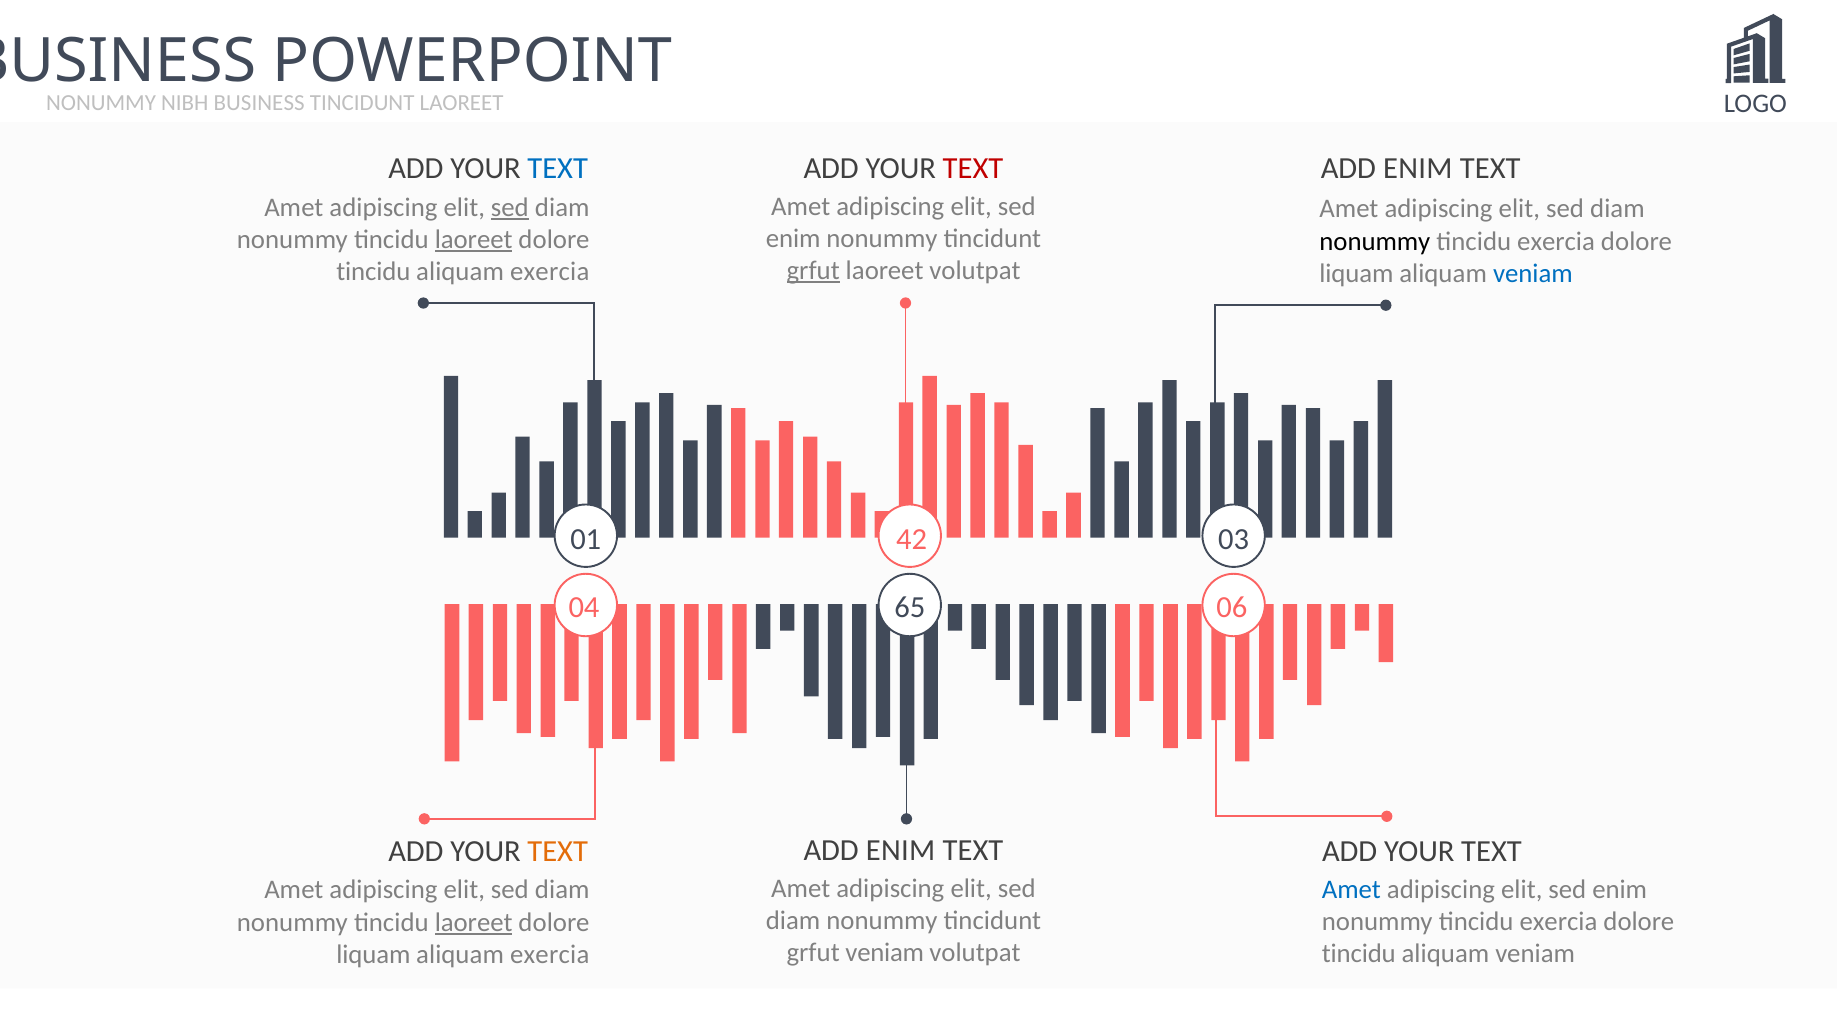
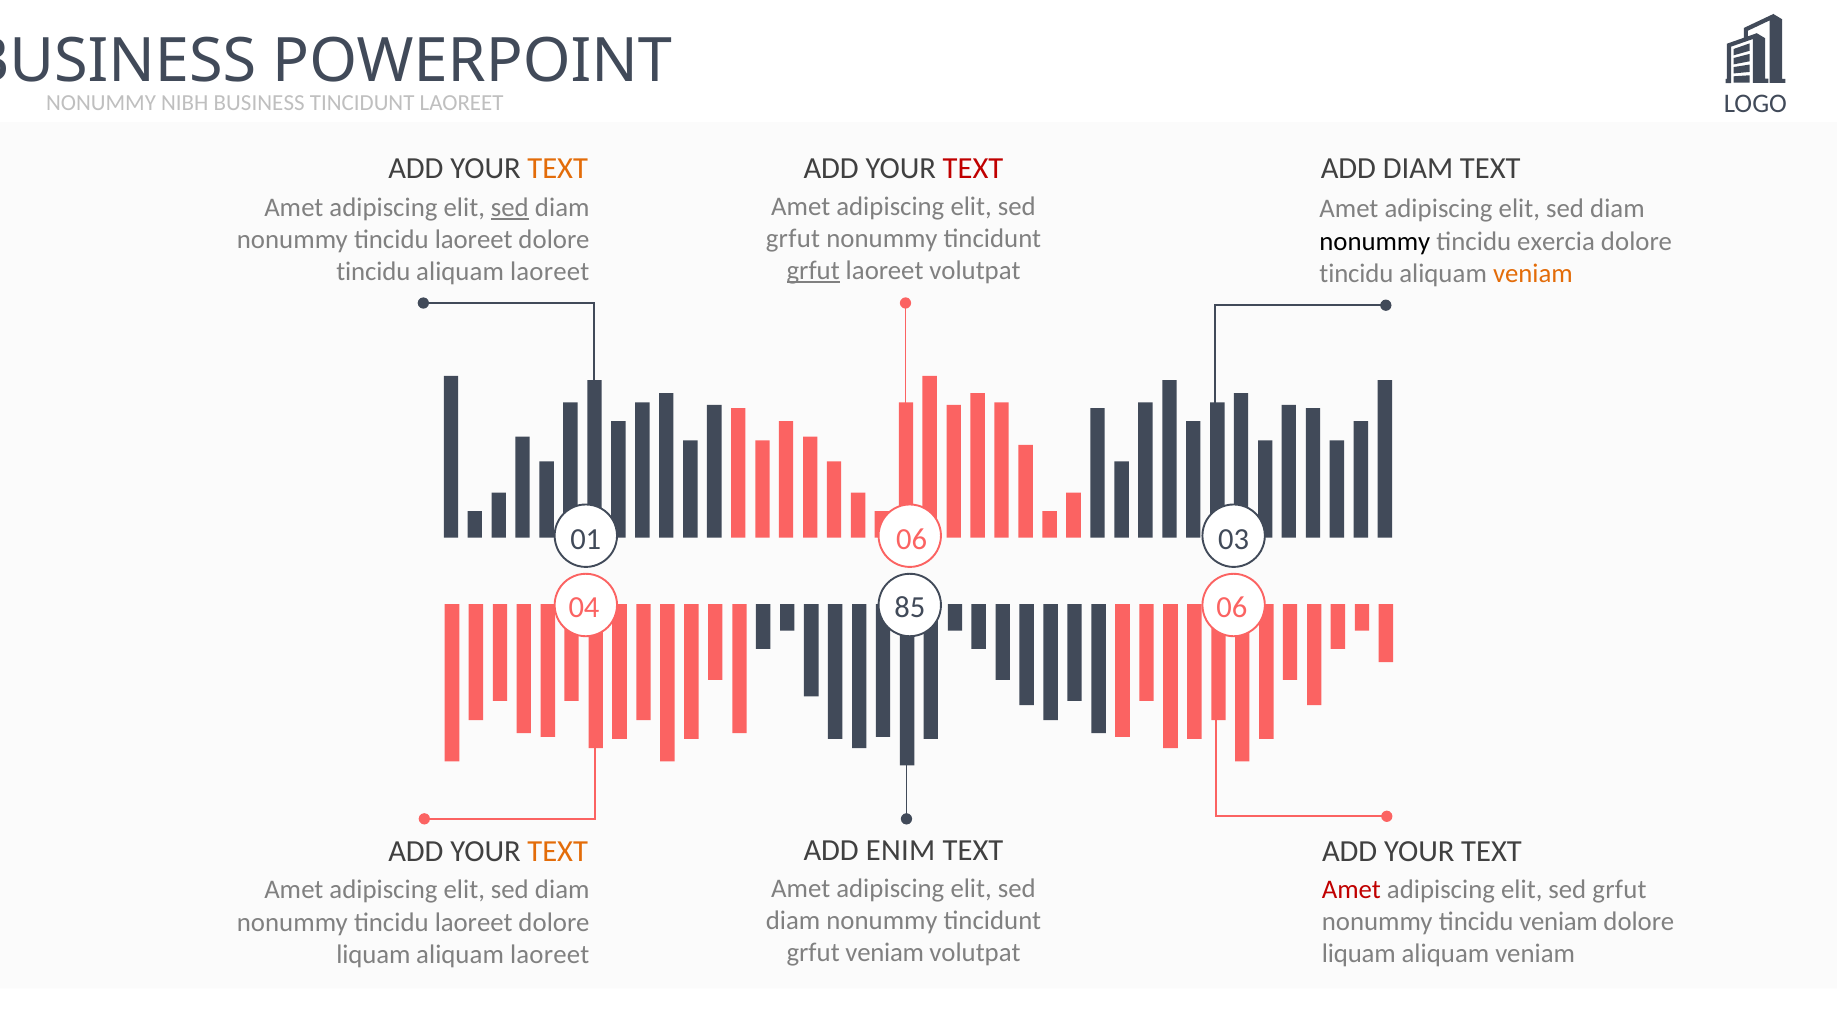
TEXT colour: blue -> orange (558, 168)
ENIM: ENIM -> DIAM (1418, 168)
enim: enim -> grfut (793, 238)
laoreet underline: present -> none (474, 239)
exercia: exercia -> laoreet (550, 271)
liquam: liquam -> tincidu (1356, 273)
veniam colour: blue -> orange (1533, 273)
01 42: 42 -> 06 (912, 539)
65: 65 -> 85 (910, 607)
Amet colour: blue -> red (1351, 889)
enim: enim -> grfut (1620, 889)
exercia: exercia -> veniam (1559, 921)
laoreet underline: present -> none (474, 922)
tincidu: tincidu -> liquam (1359, 953)
exercia: exercia -> laoreet (550, 954)
